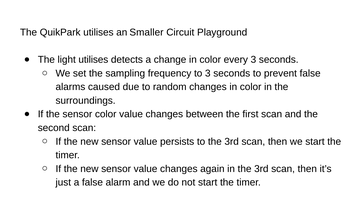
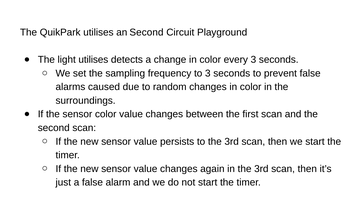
an Smaller: Smaller -> Second (146, 32)
